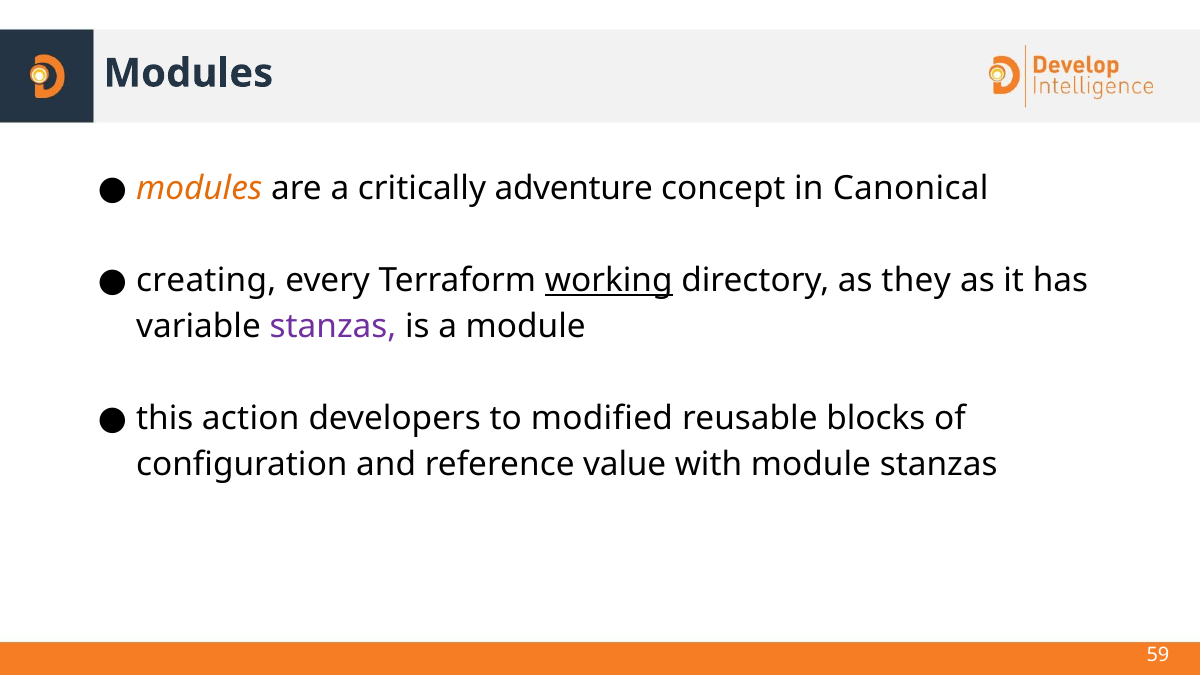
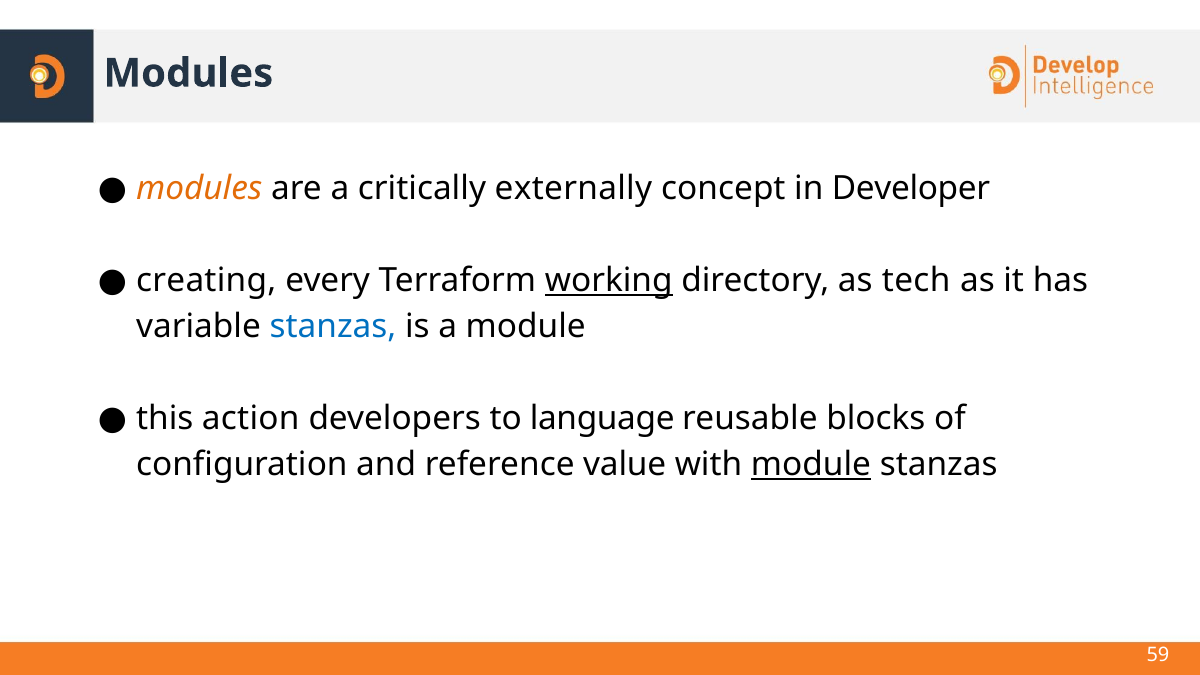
adventure: adventure -> externally (573, 188)
Canonical: Canonical -> Developer (911, 188)
they: they -> tech (916, 280)
stanzas colour: purple -> blue (333, 327)
modified: modified -> language (602, 419)
module underline: none -> present (811, 465)
